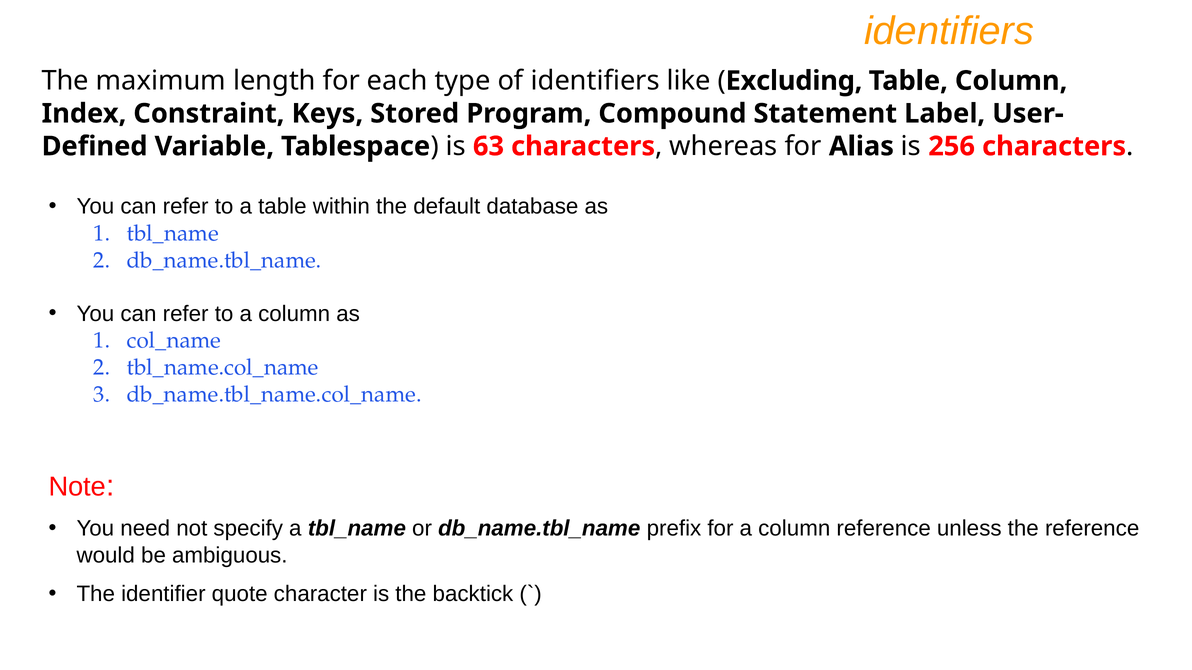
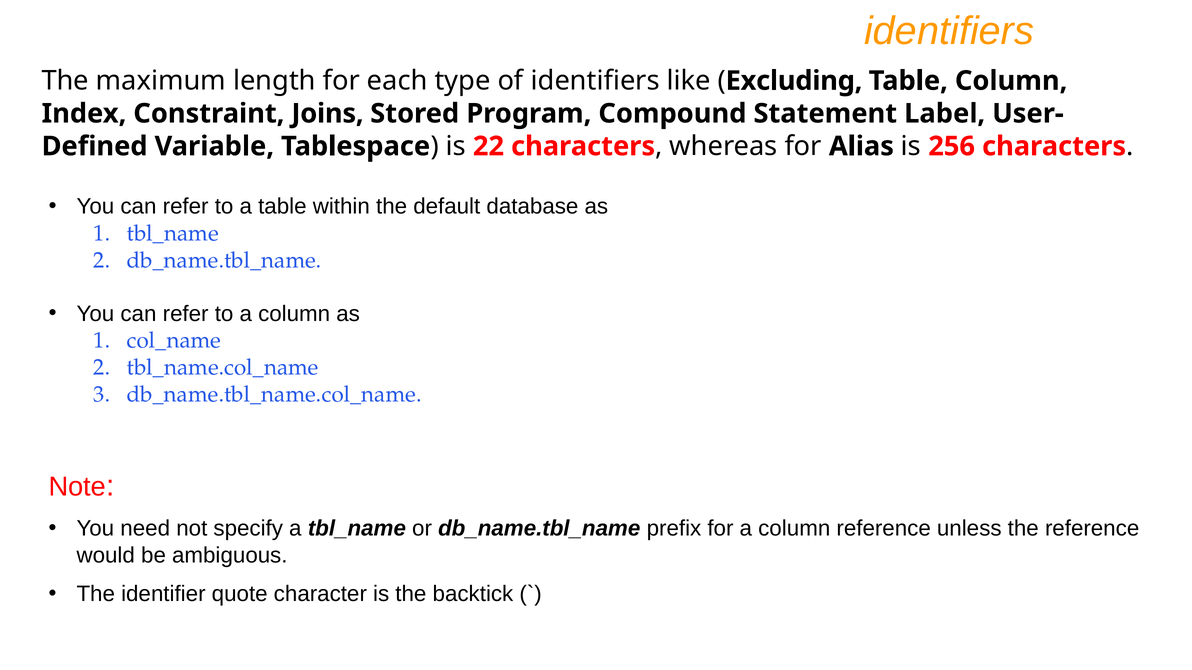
Keys: Keys -> Joins (328, 114)
63: 63 -> 22 (488, 146)
